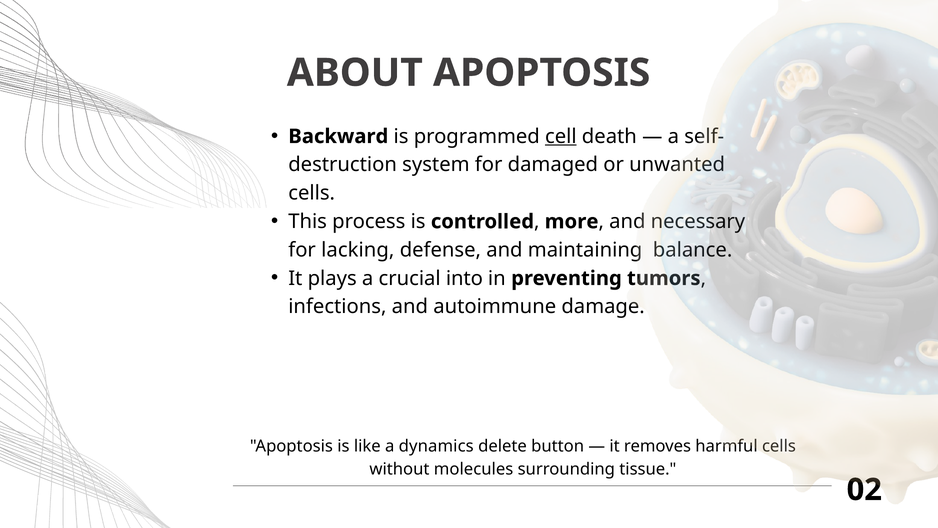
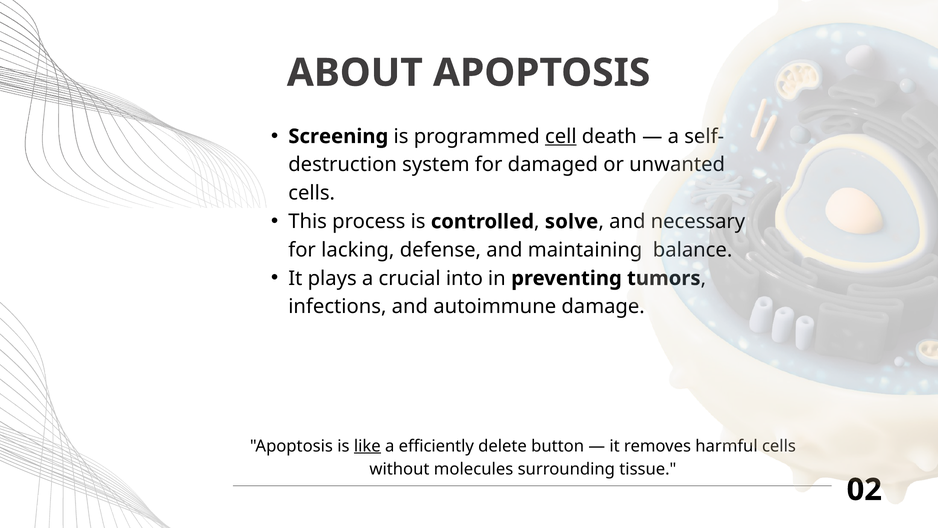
Backward: Backward -> Screening (338, 136)
more: more -> solve (572, 221)
like underline: none -> present (367, 446)
dynamics: dynamics -> efficiently (436, 446)
